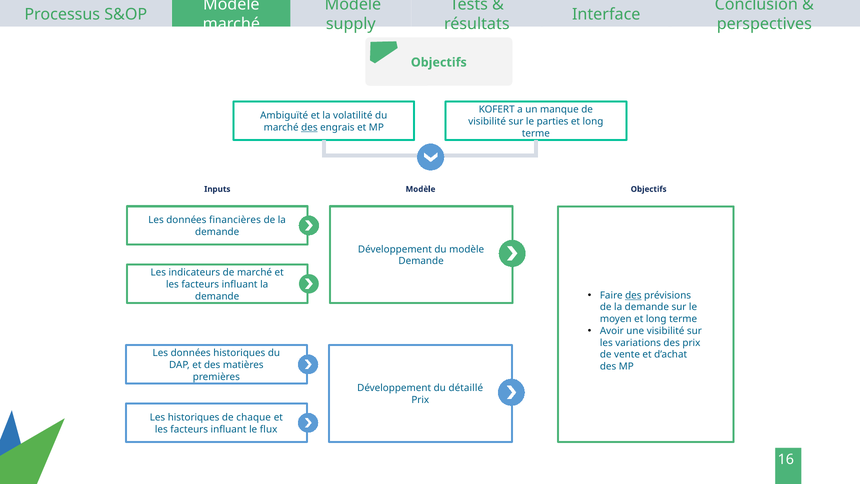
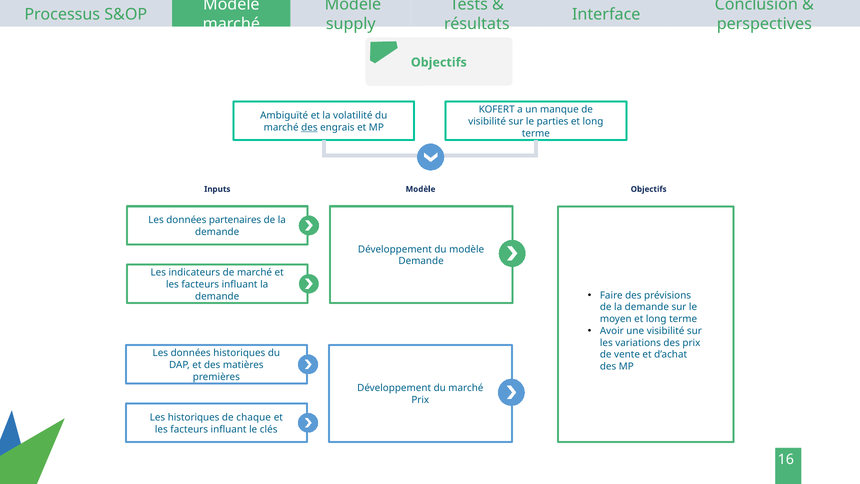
financières: financières -> partenaires (235, 220)
des underline: present -> none (633, 295)
Développement du détaillé: détaillé -> marché (466, 388)
flux: flux -> clés (269, 429)
